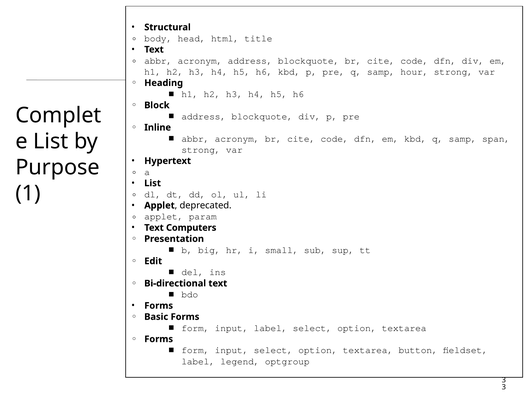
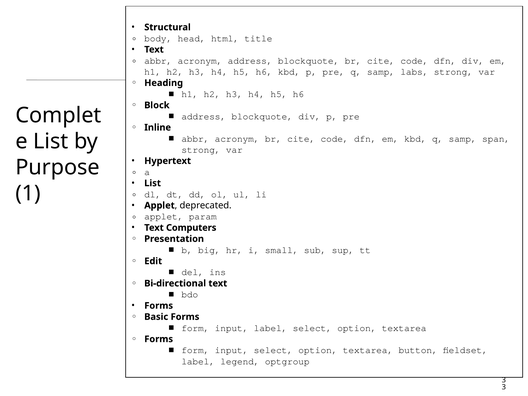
hour: hour -> labs (414, 72)
